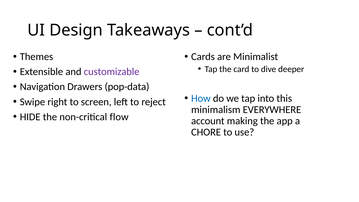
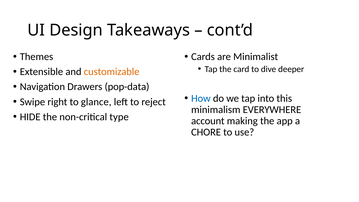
customizable colour: purple -> orange (112, 72)
screen: screen -> glance (96, 102)
flow: flow -> type (119, 117)
